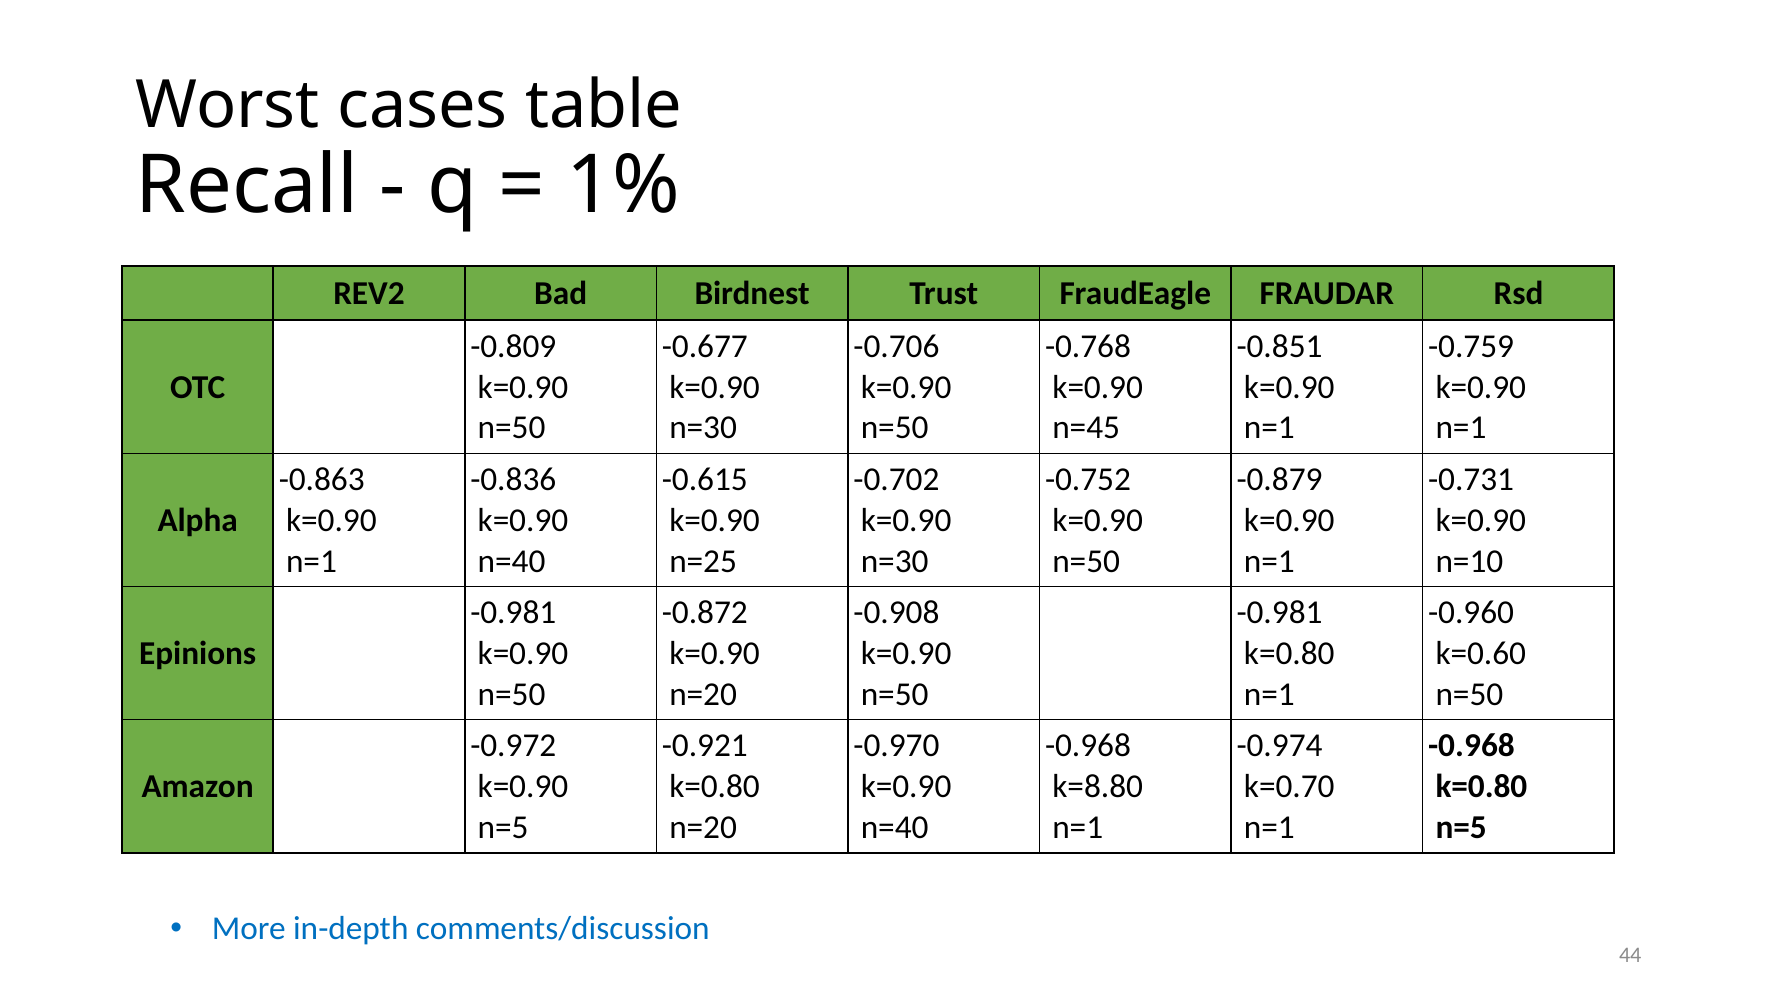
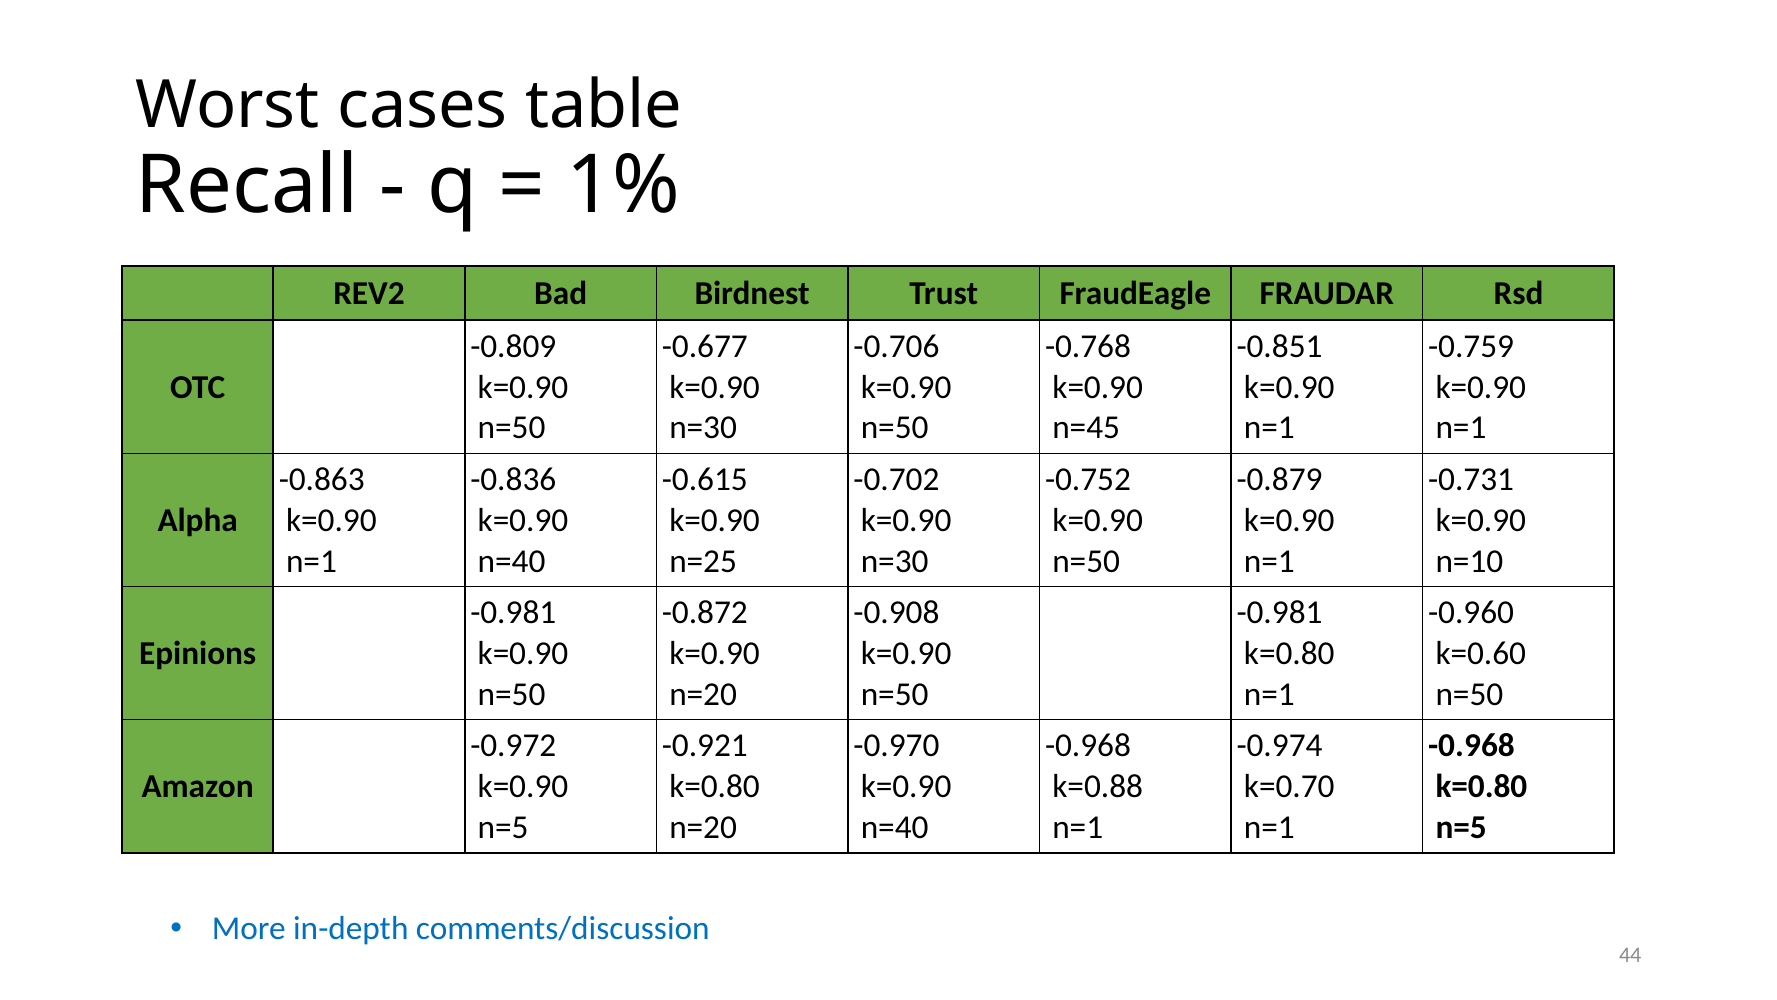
k=8.80: k=8.80 -> k=0.88 (1098, 786)
